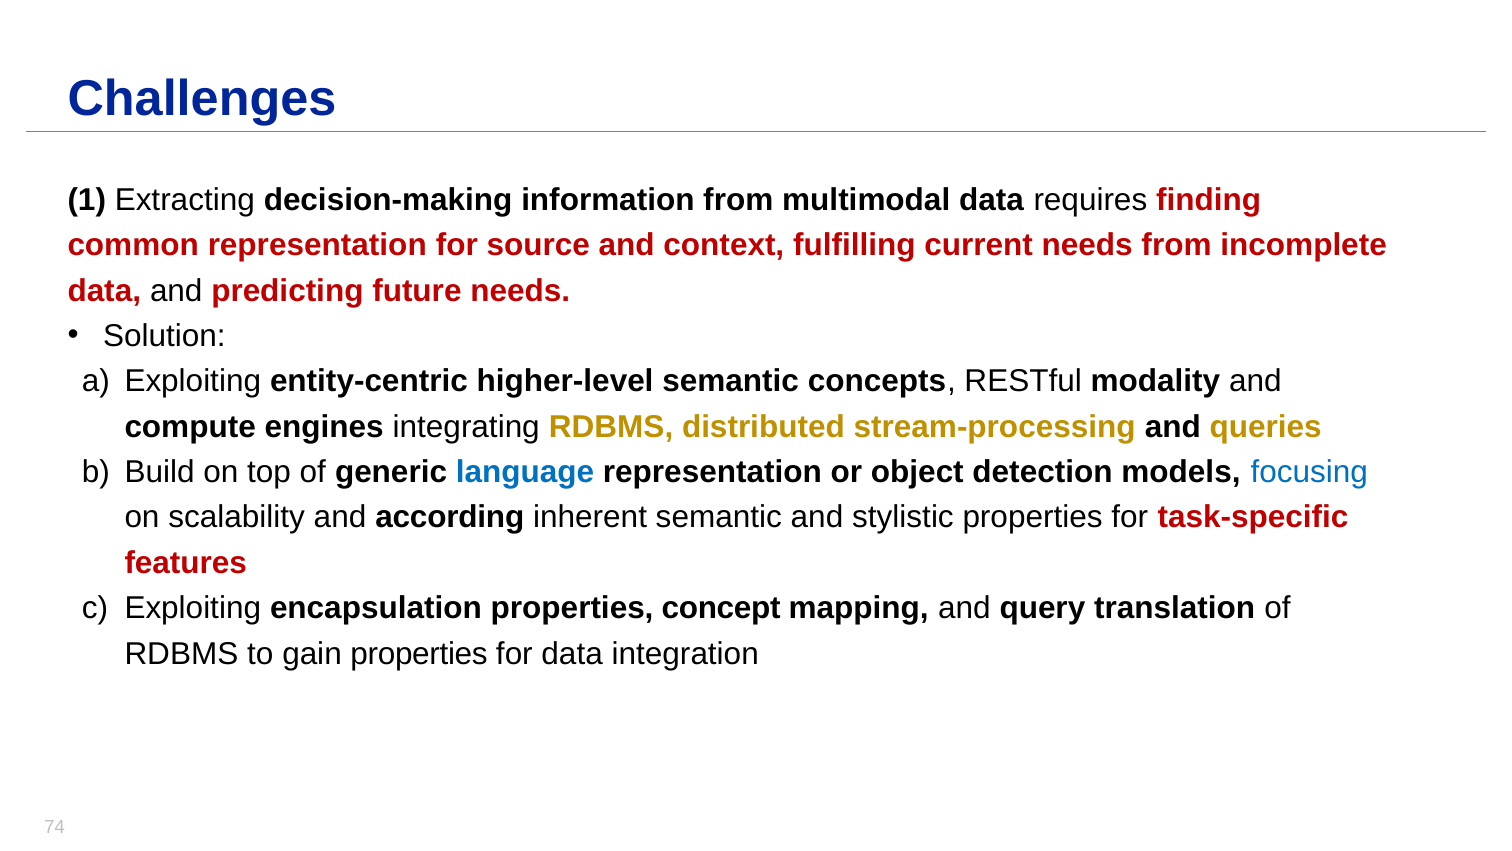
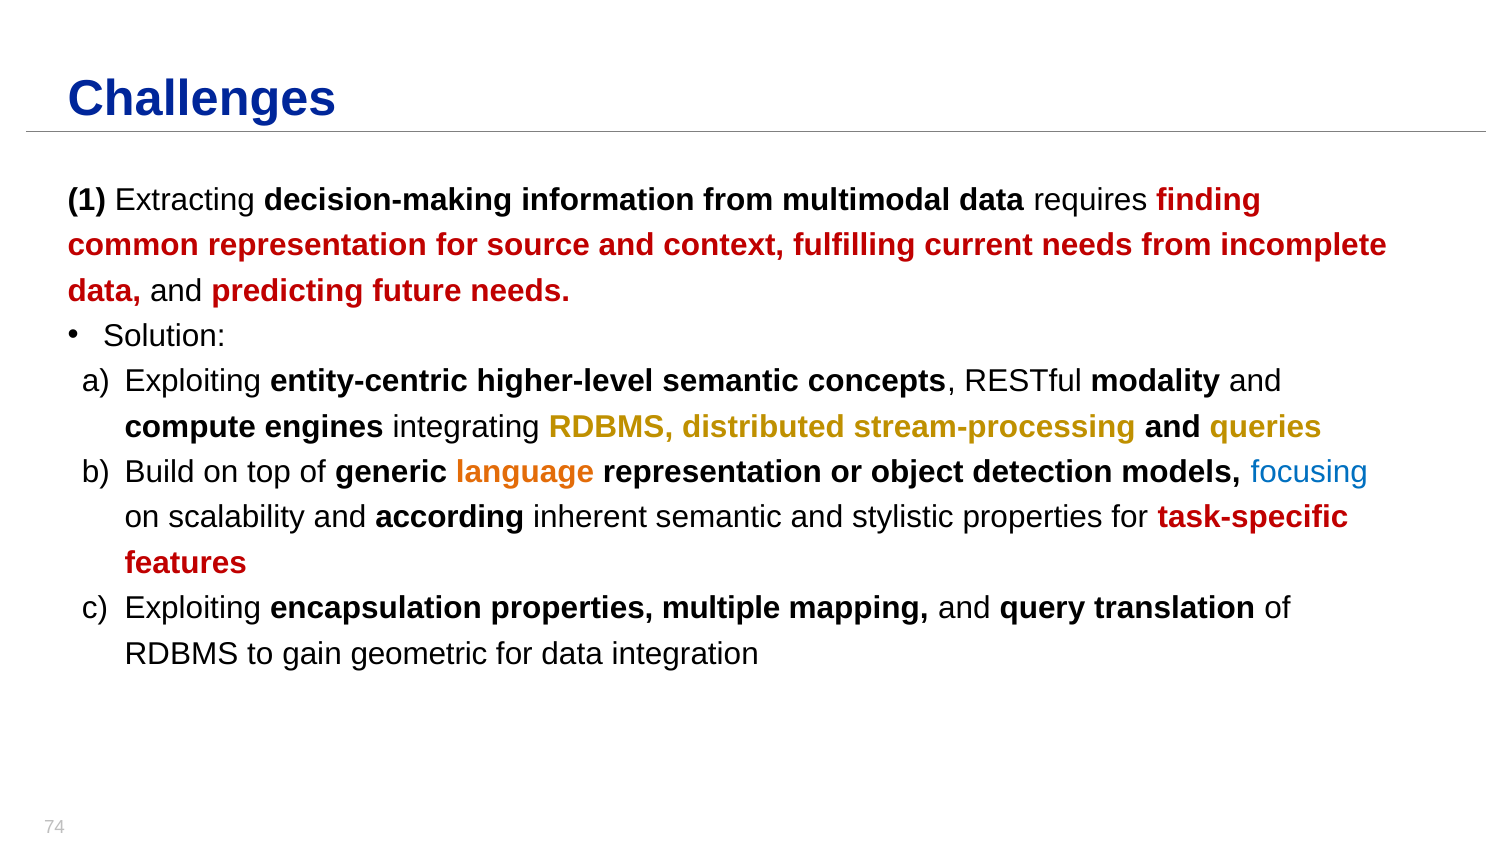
language colour: blue -> orange (525, 472)
concept: concept -> multiple (721, 608)
gain properties: properties -> geometric (419, 653)
